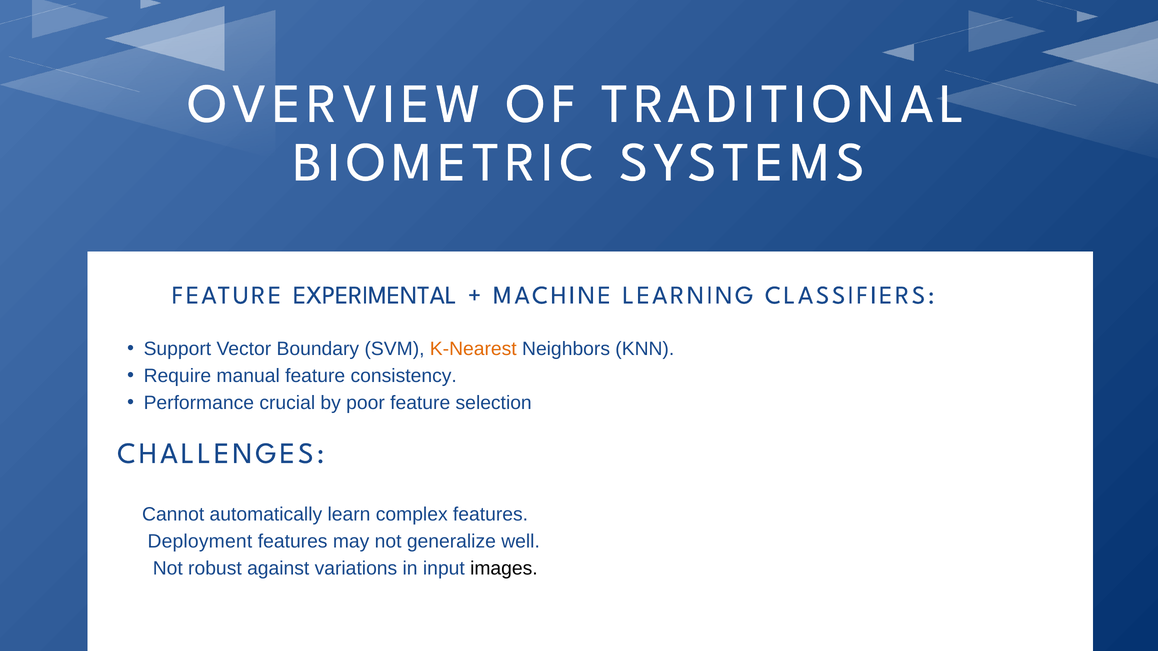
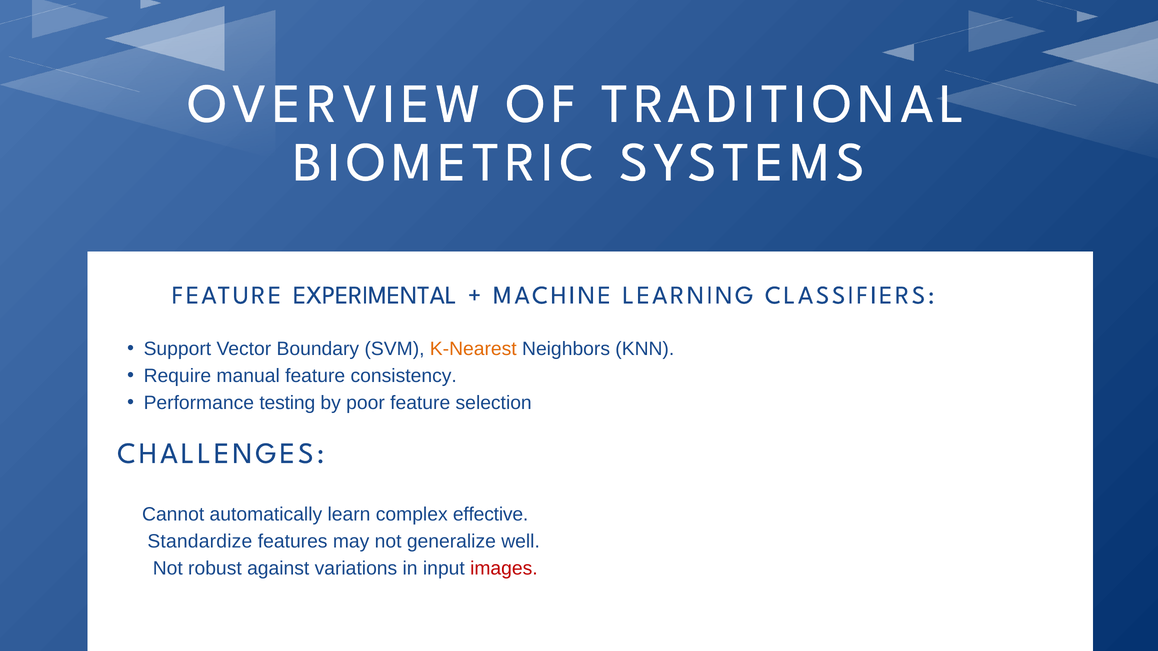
crucial: crucial -> testing (287, 403)
complex features: features -> effective (491, 515)
Deployment: Deployment -> Standardize (200, 542)
images colour: black -> red (504, 569)
